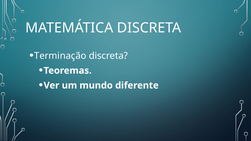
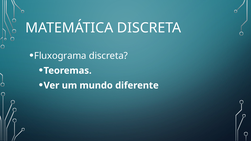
Terminação: Terminação -> Fluxograma (60, 56)
